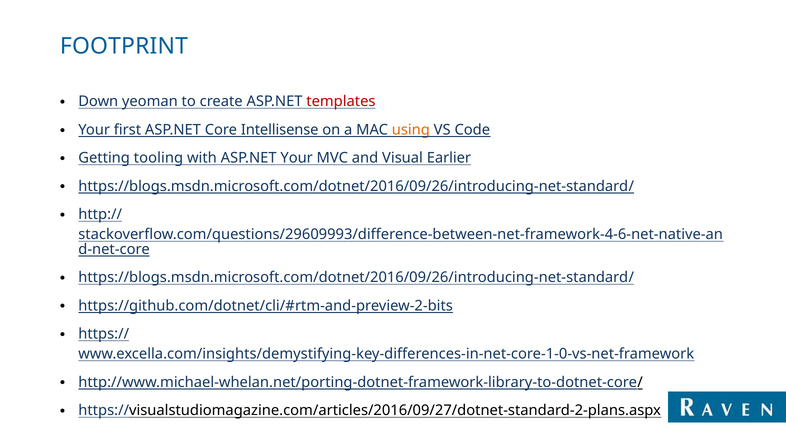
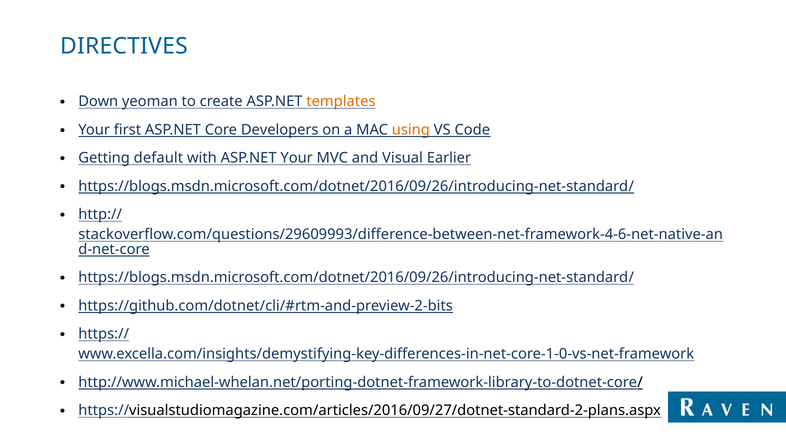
FOOTPRINT: FOOTPRINT -> DIRECTIVES (124, 46)
templates colour: red -> orange (341, 102)
Intellisense: Intellisense -> Developers (280, 130)
tooling: tooling -> default (158, 158)
